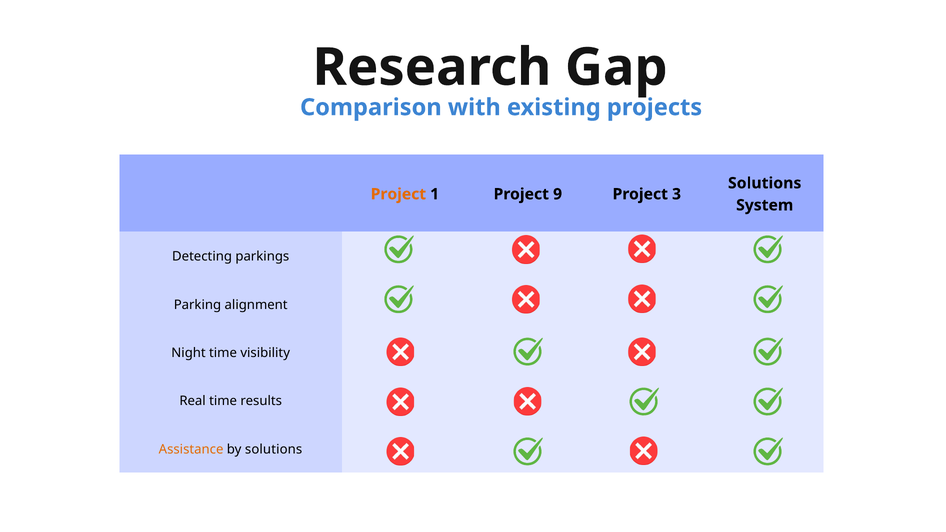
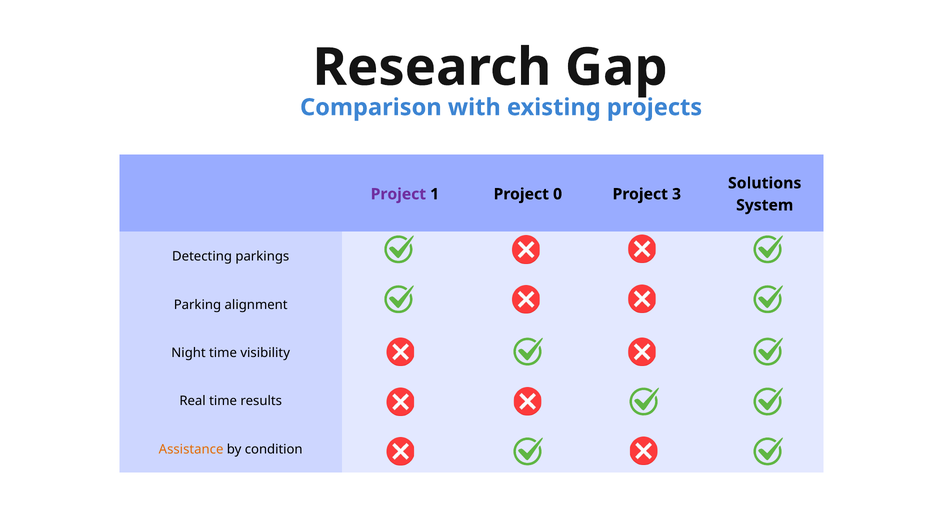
Project colour: orange -> purple (398, 194)
9: 9 -> 0 (558, 194)
by solutions: solutions -> condition (274, 449)
